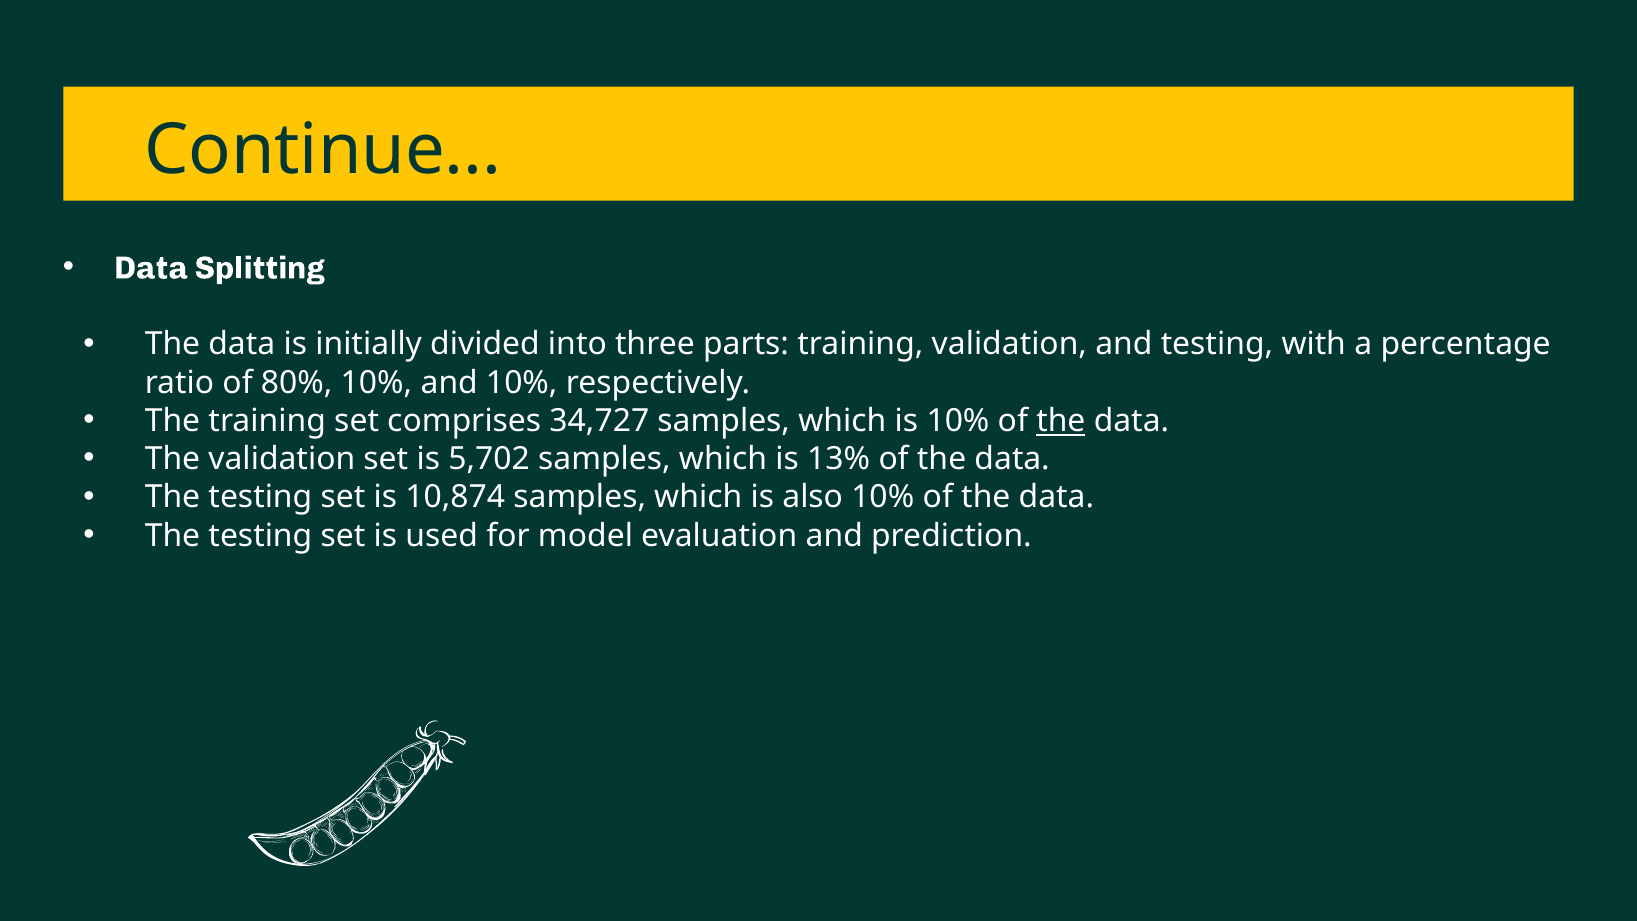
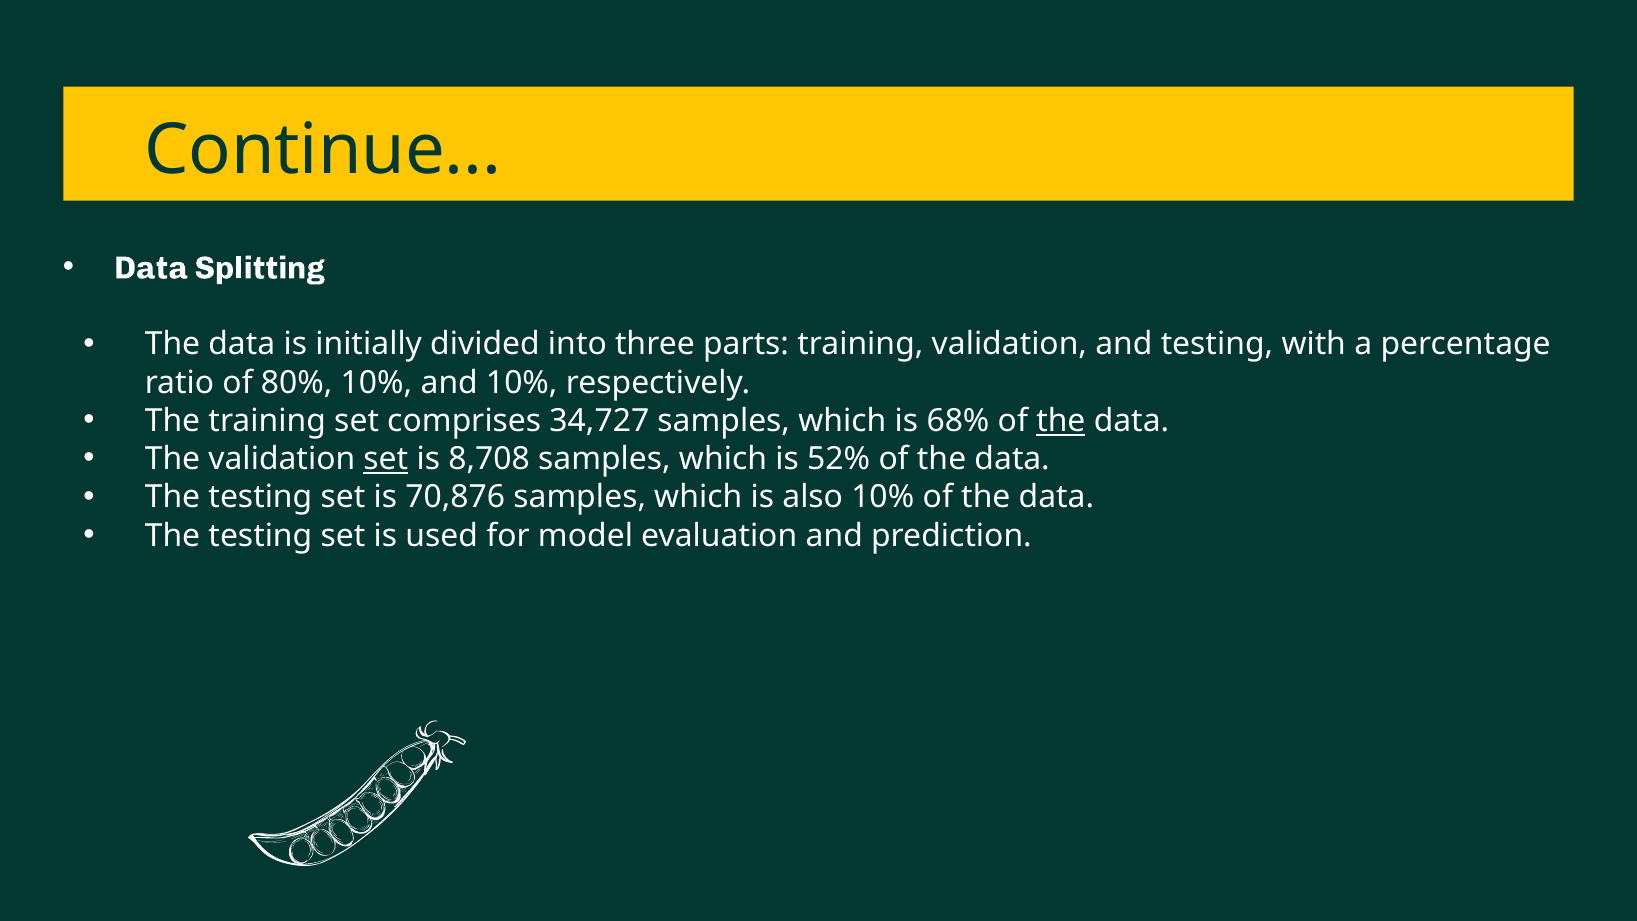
is 10%: 10% -> 68% (958, 421)
set underline: none -> present (386, 459)
5,702: 5,702 -> 8,708 (489, 459)
13%: 13% -> 52% (839, 459)
10,874: 10,874 -> 70,876 (455, 497)
